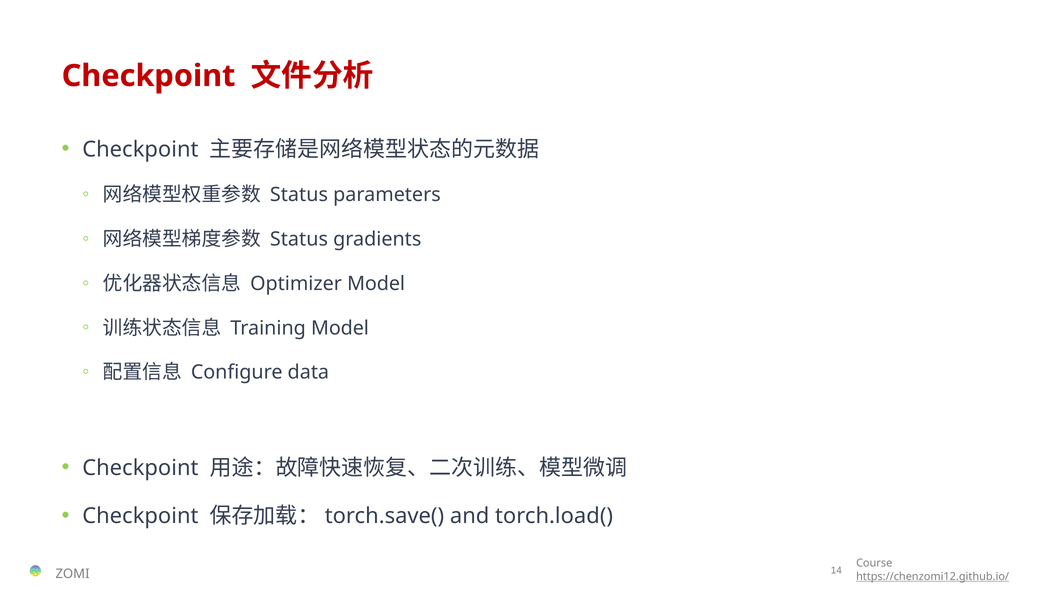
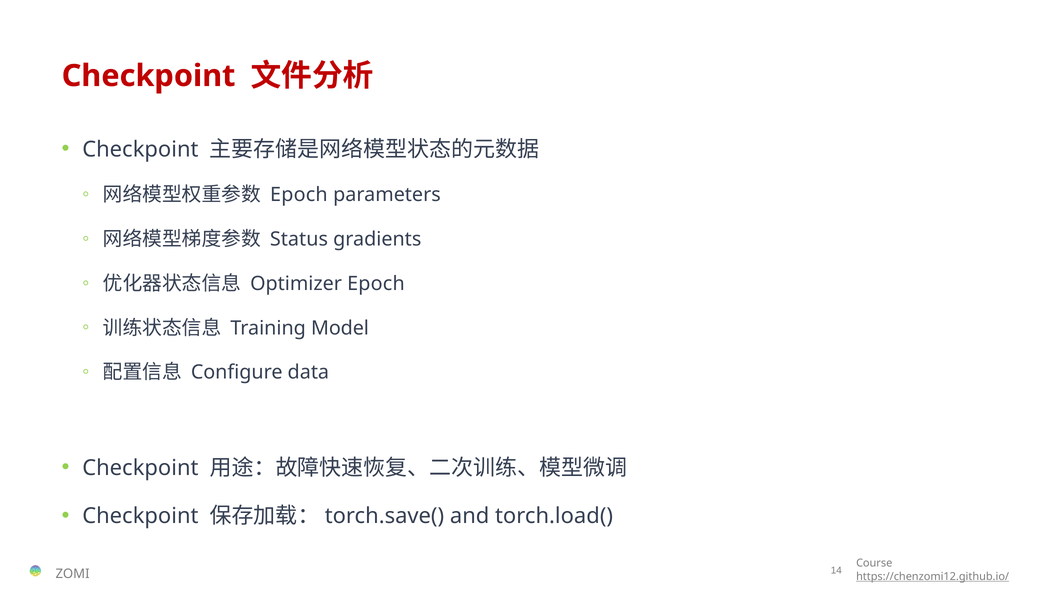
Status: Status -> Epoch (299, 195)
Optimizer Model: Model -> Epoch (376, 283)
